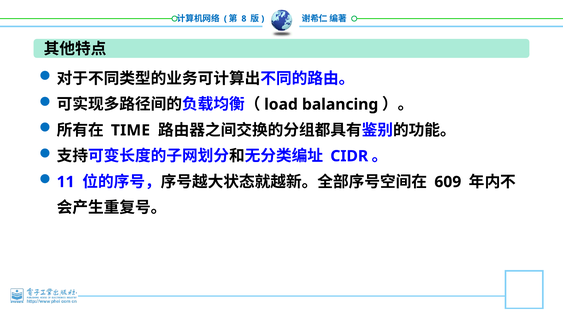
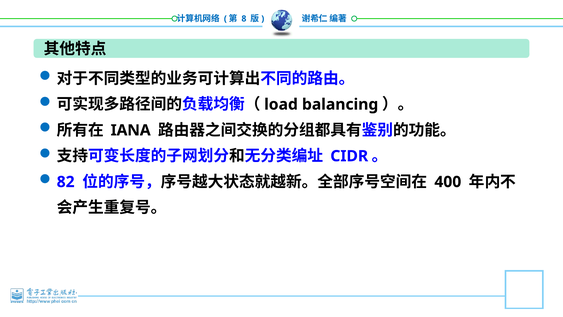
TIME: TIME -> IANA (131, 130)
11: 11 -> 82 (66, 182)
609: 609 -> 400 (448, 182)
